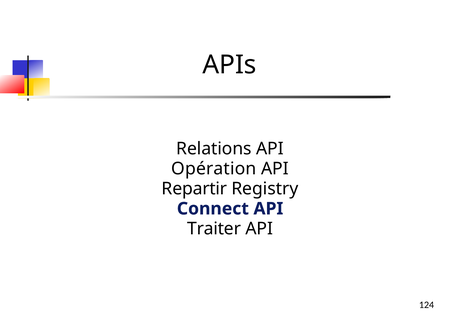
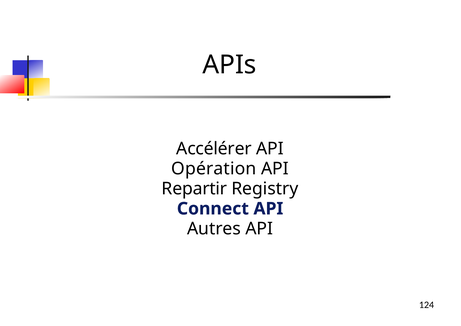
Relations: Relations -> Accélérer (214, 149)
Traiter: Traiter -> Autres (214, 229)
